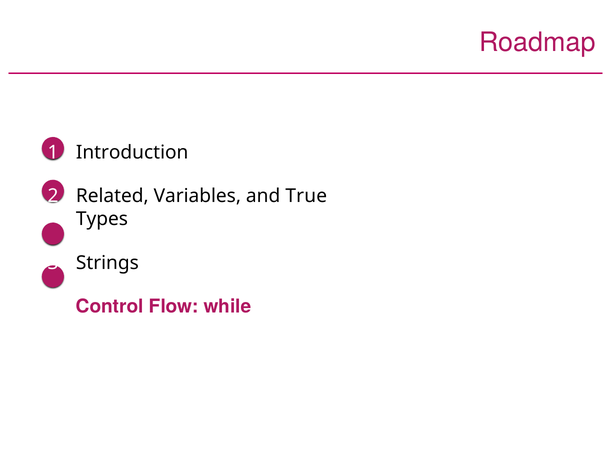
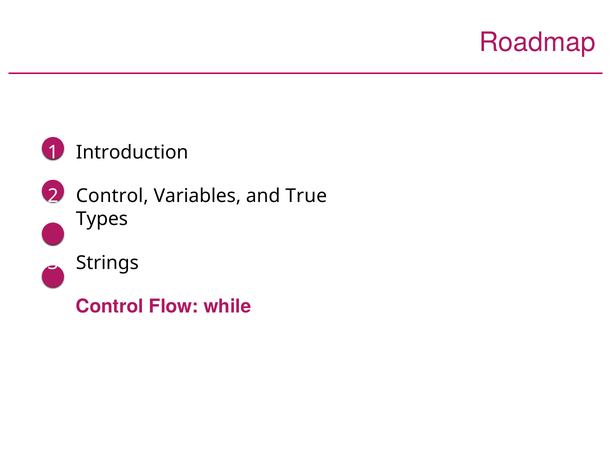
Related: Related -> Control (112, 196)
